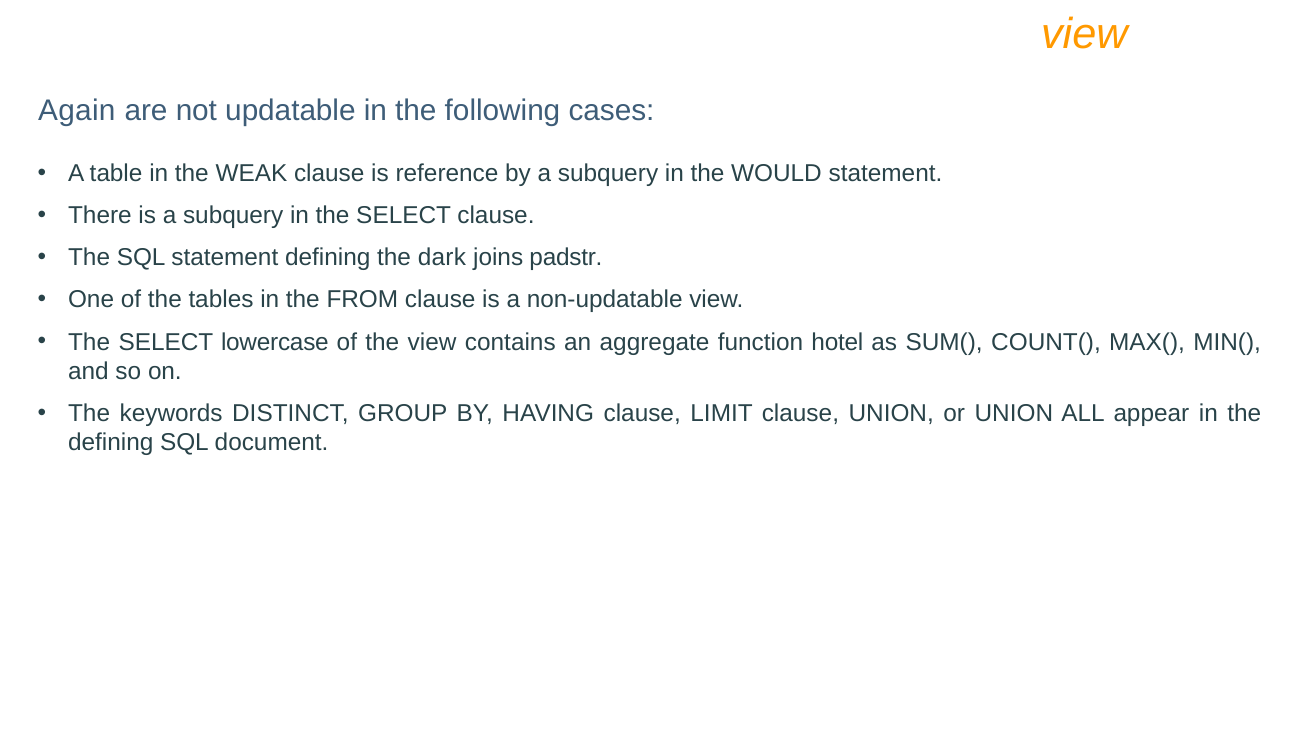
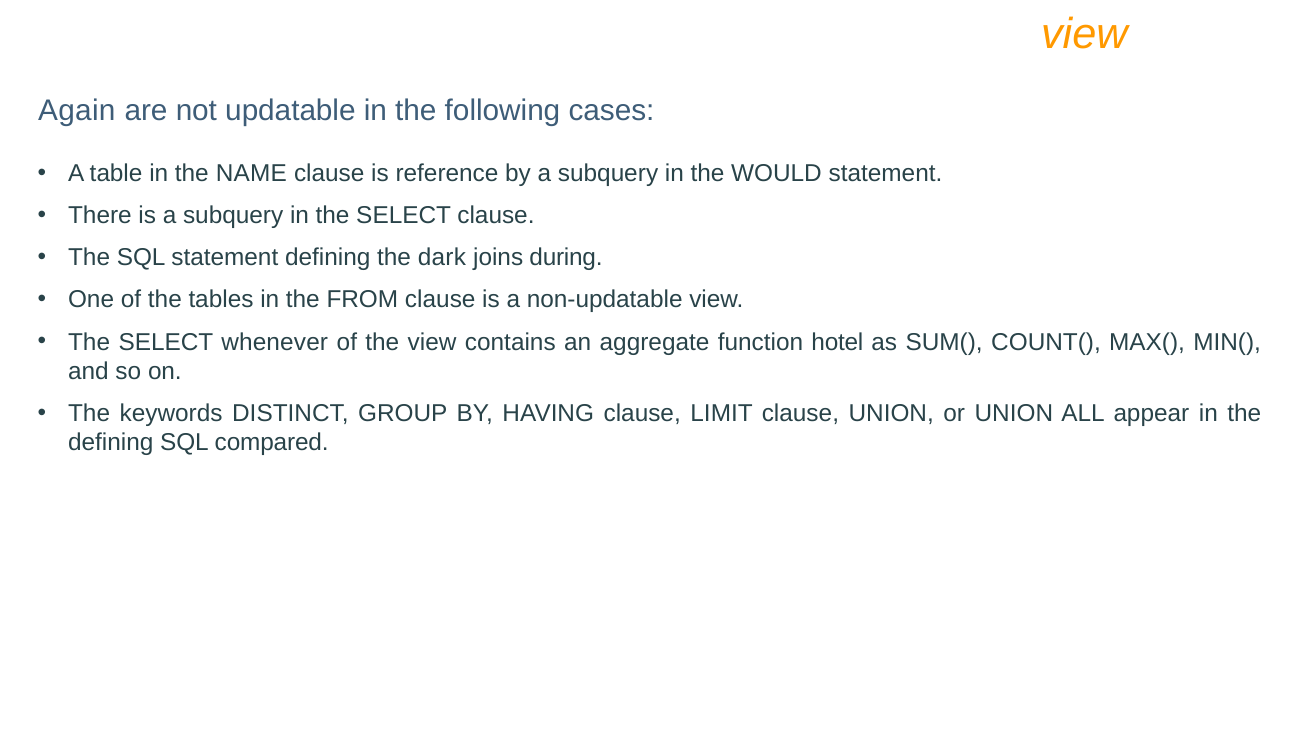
WEAK: WEAK -> NAME (251, 173)
padstr: padstr -> during (566, 258)
lowercase: lowercase -> whenever (275, 342)
document: document -> compared (272, 443)
